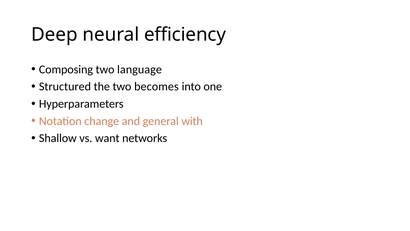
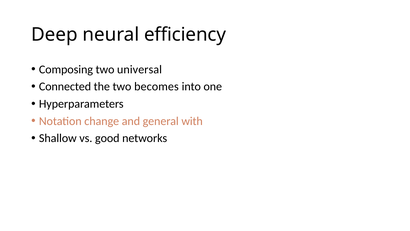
language: language -> universal (140, 69)
Structured: Structured -> Connected (65, 87)
want: want -> good (107, 138)
